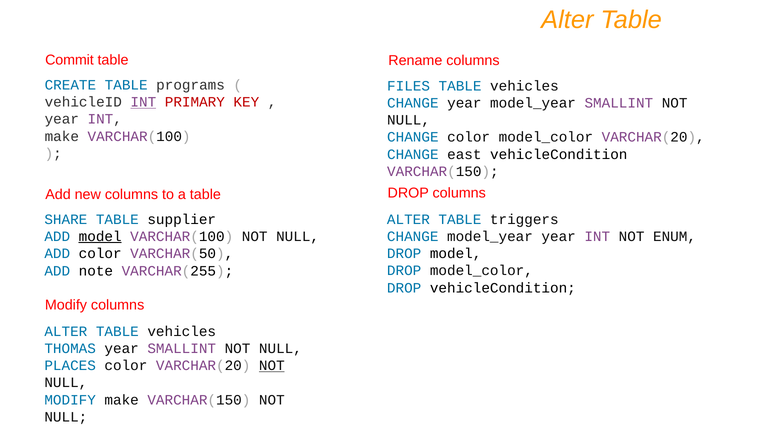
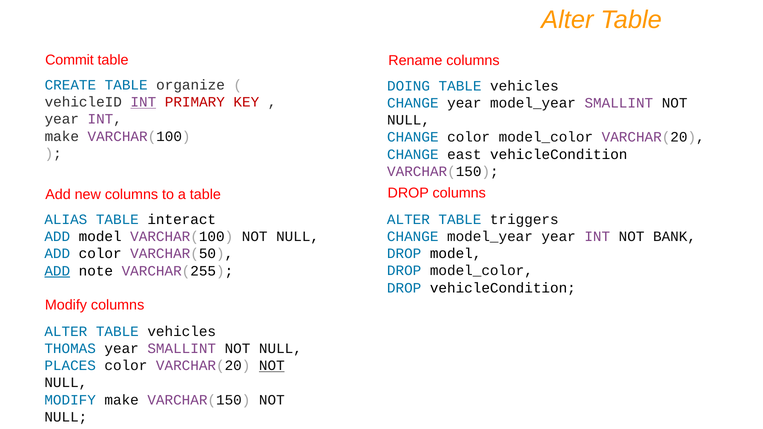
programs: programs -> organize (191, 85)
FILES: FILES -> DOING (409, 86)
SHARE: SHARE -> ALIAS (66, 219)
supplier: supplier -> interact (182, 219)
model underline: present -> none (100, 237)
ENUM: ENUM -> BANK (675, 237)
ADD underline: none -> present (57, 271)
